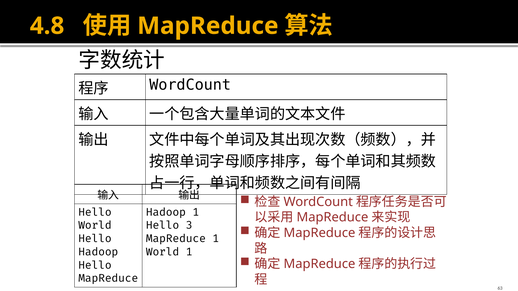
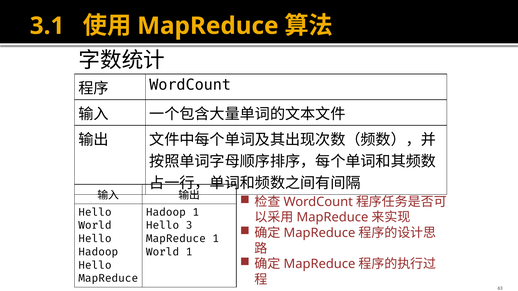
4.8: 4.8 -> 3.1 (47, 26)
